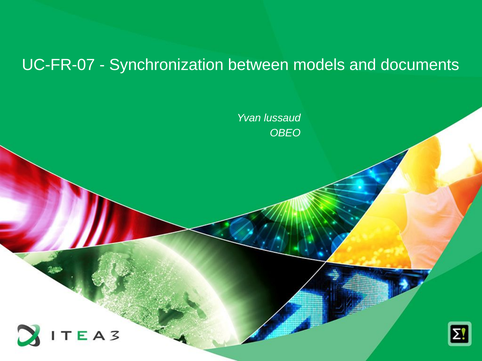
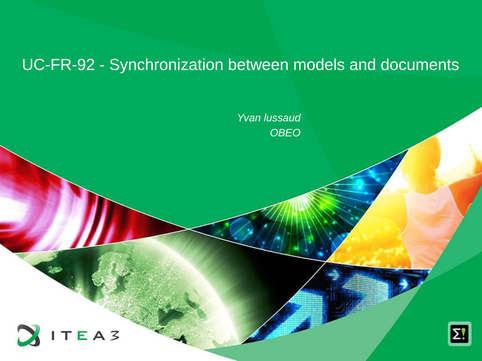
UC-FR-07: UC-FR-07 -> UC-FR-92 (58, 65)
